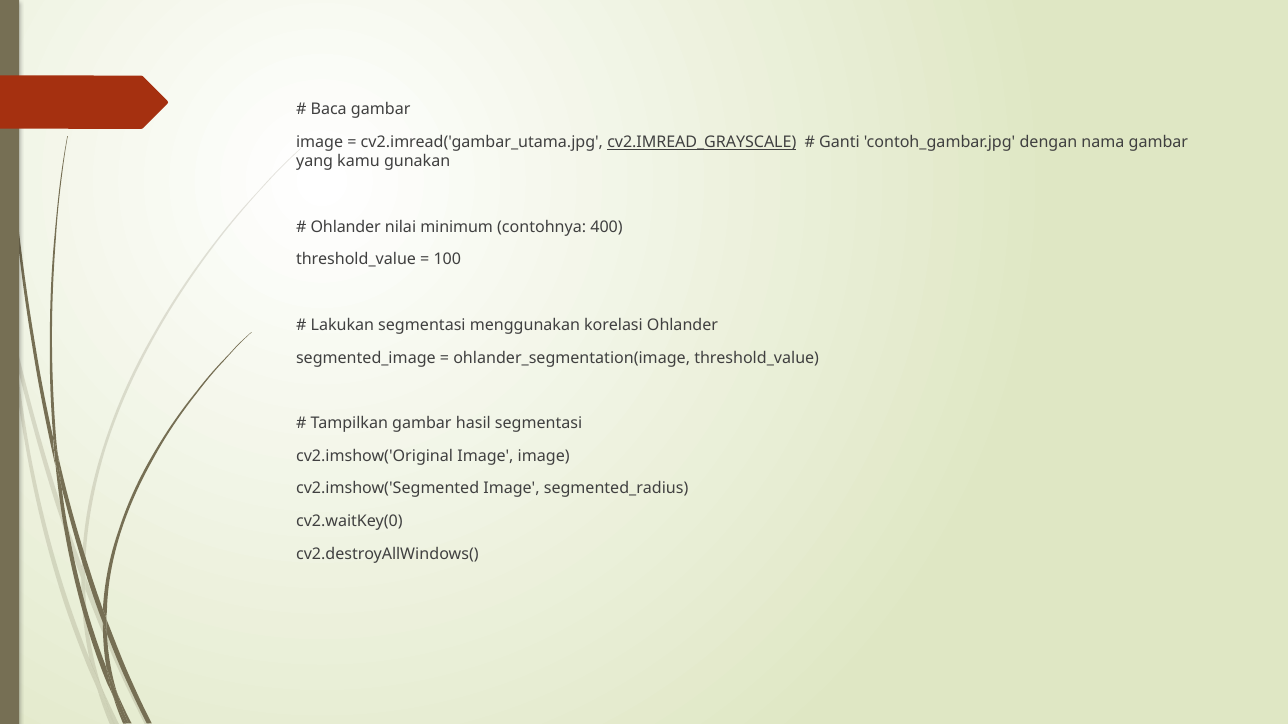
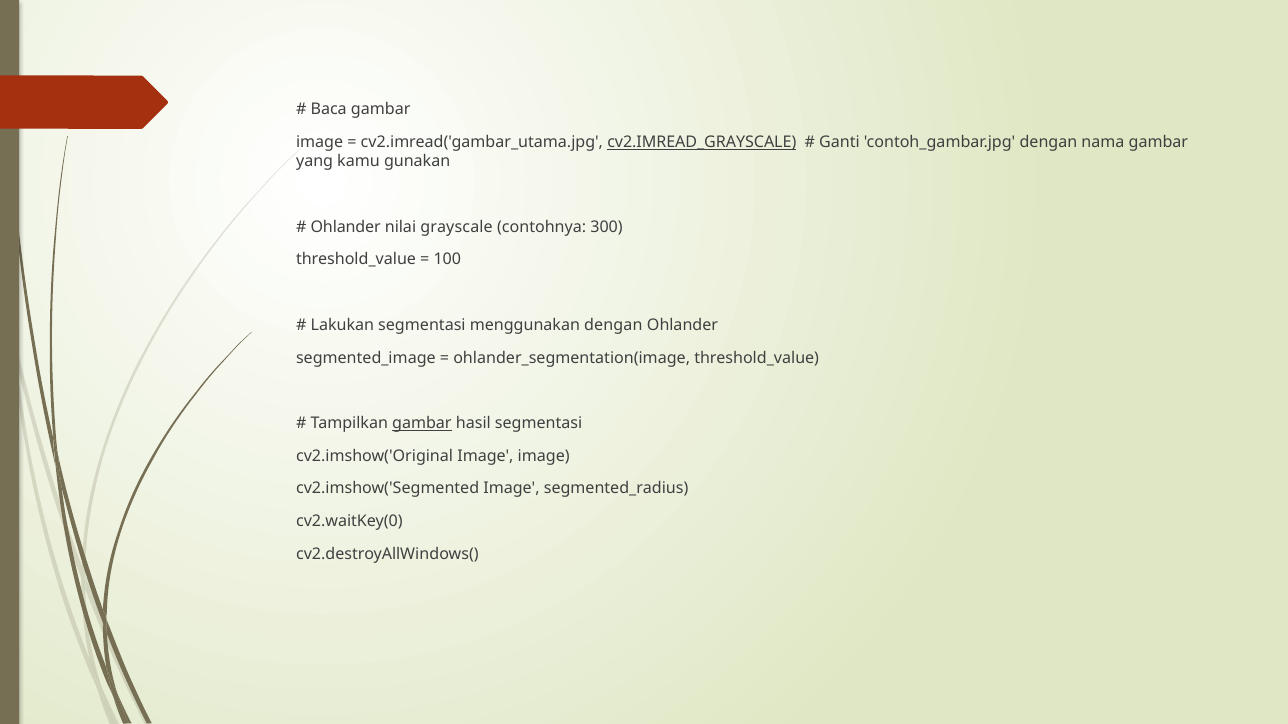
minimum: minimum -> grayscale (457, 227)
400: 400 -> 300 (607, 227)
menggunakan korelasi: korelasi -> dengan (613, 325)
gambar underline: none -> present (422, 423)
